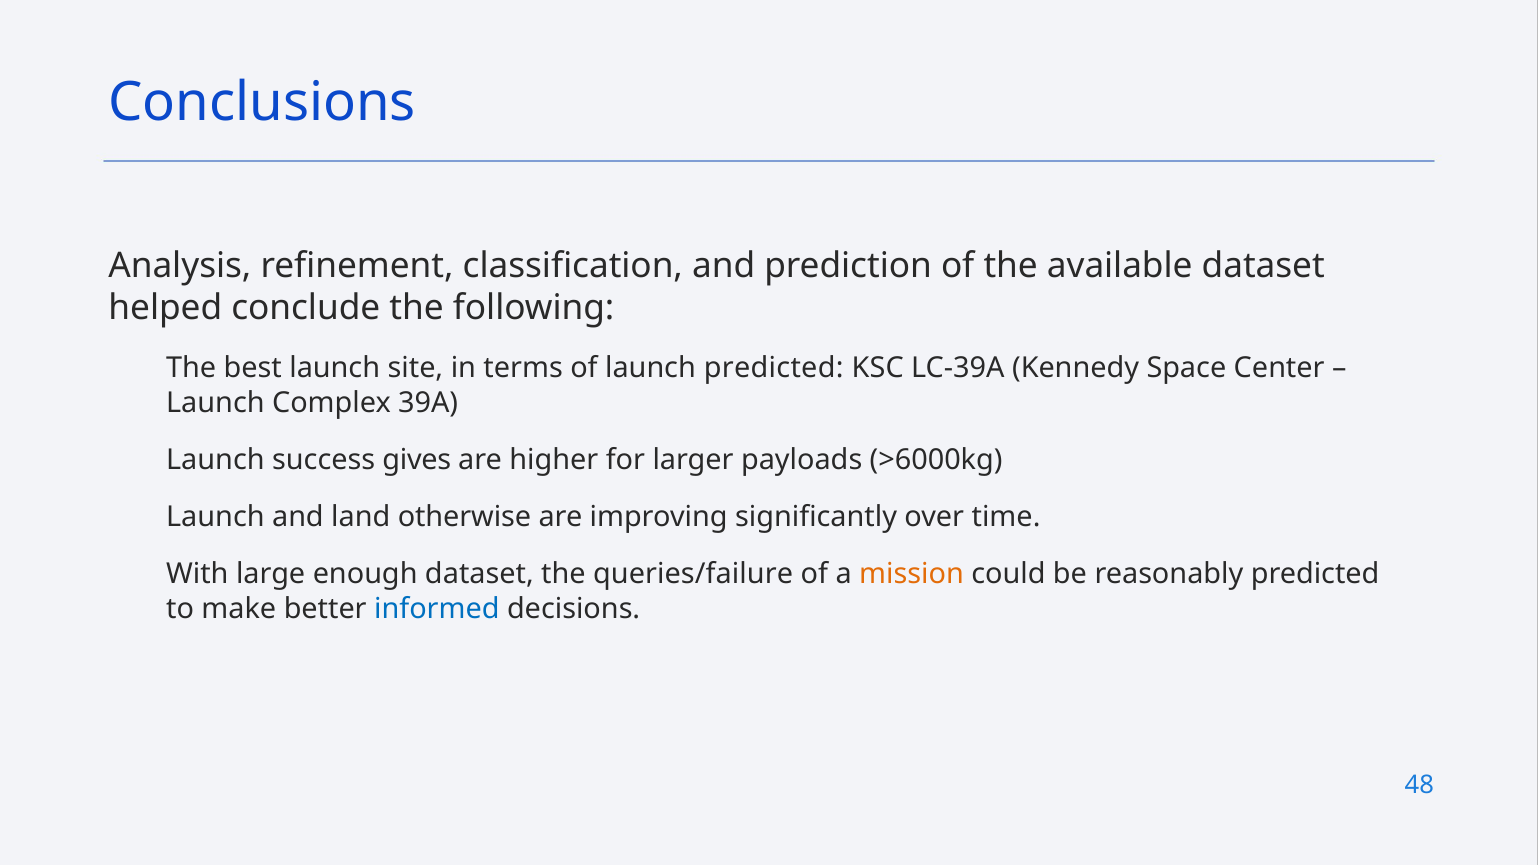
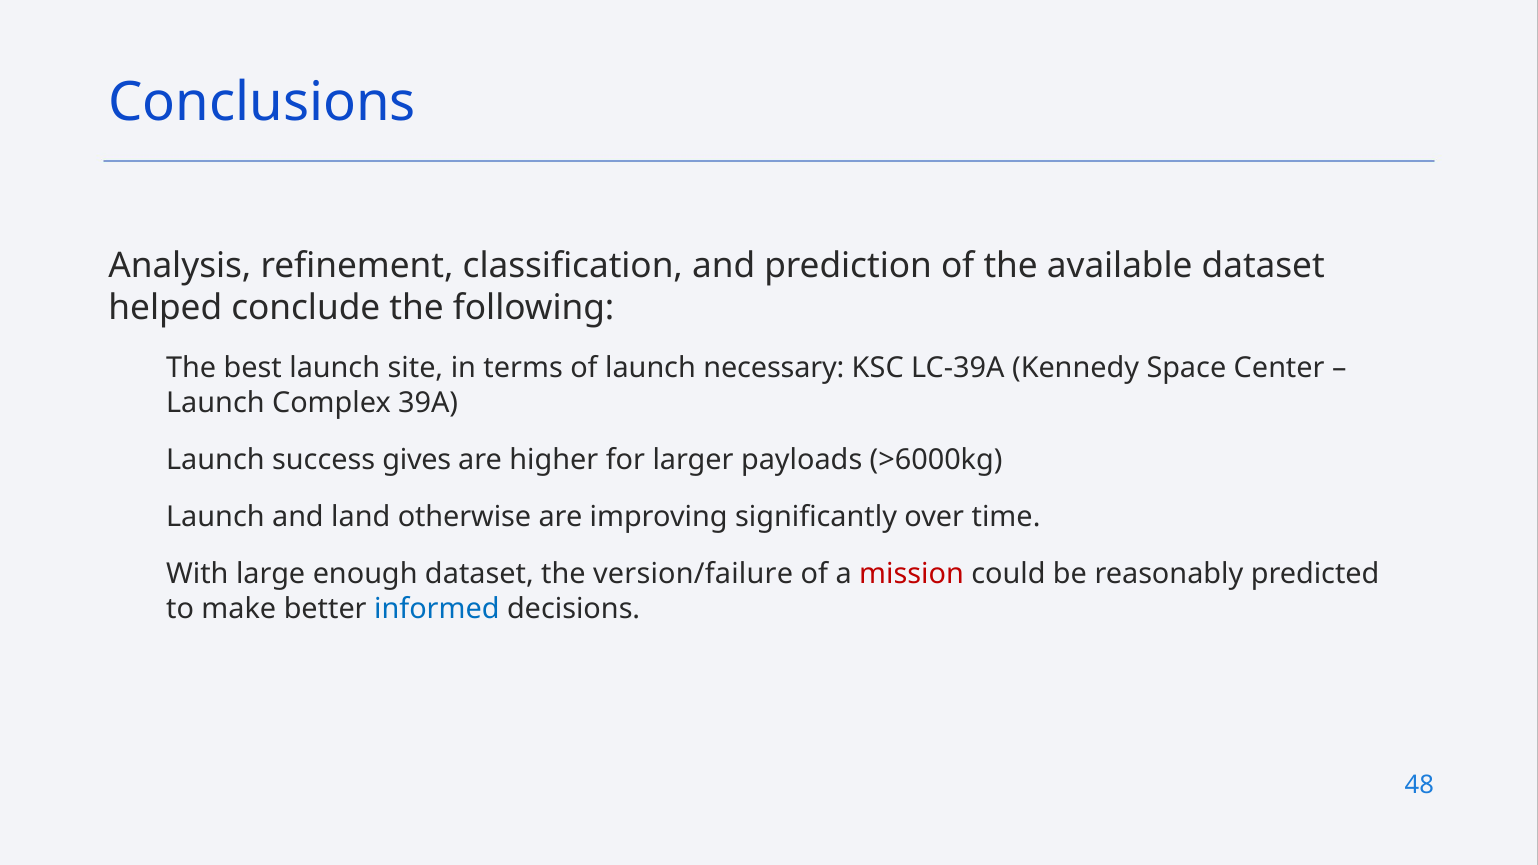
launch predicted: predicted -> necessary (774, 368)
queries/failure: queries/failure -> version/failure (693, 574)
mission colour: orange -> red (912, 574)
